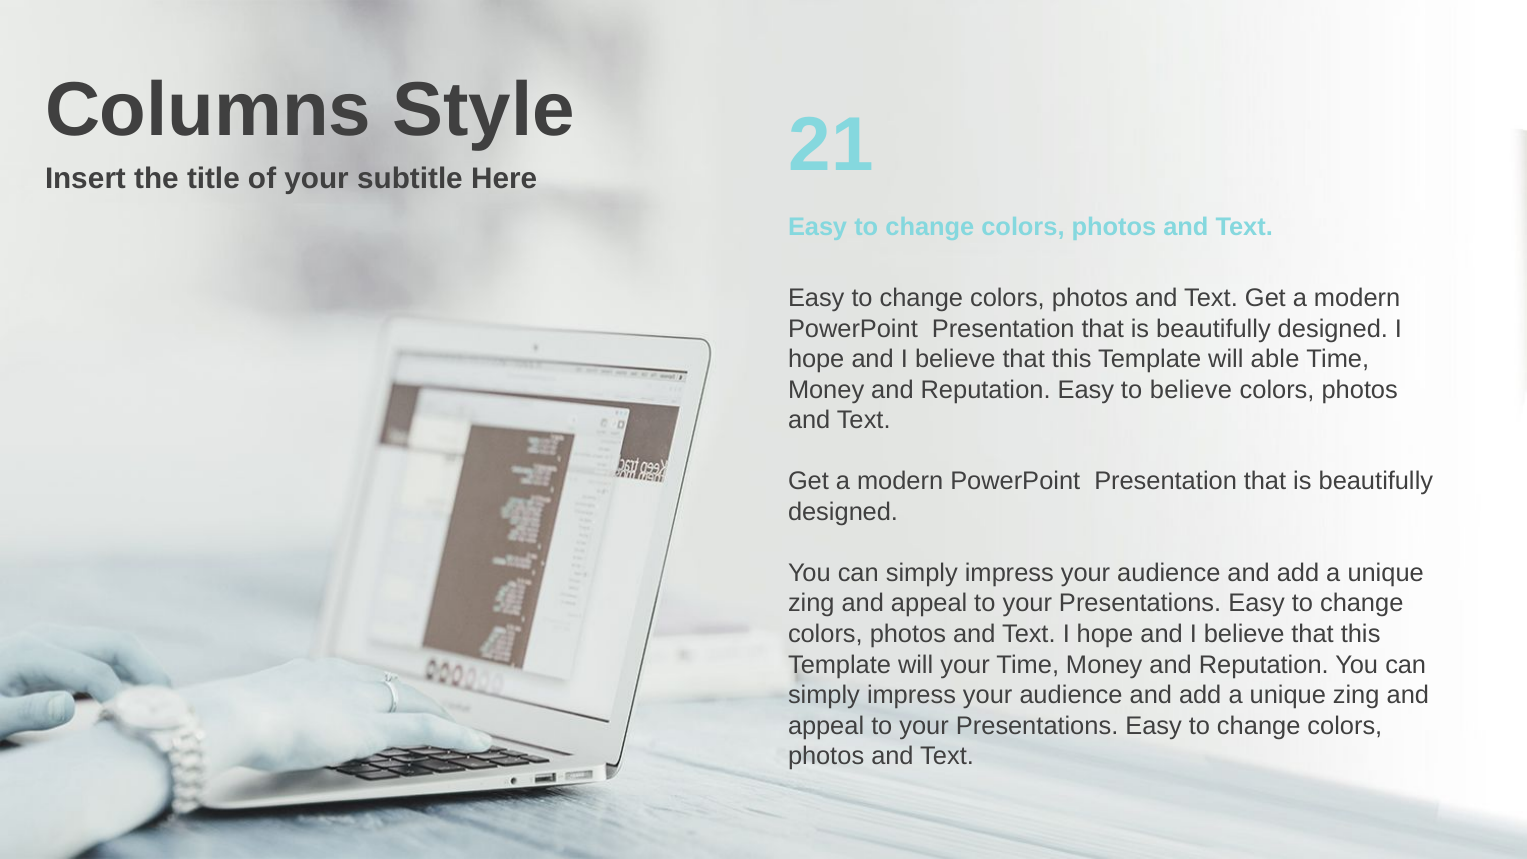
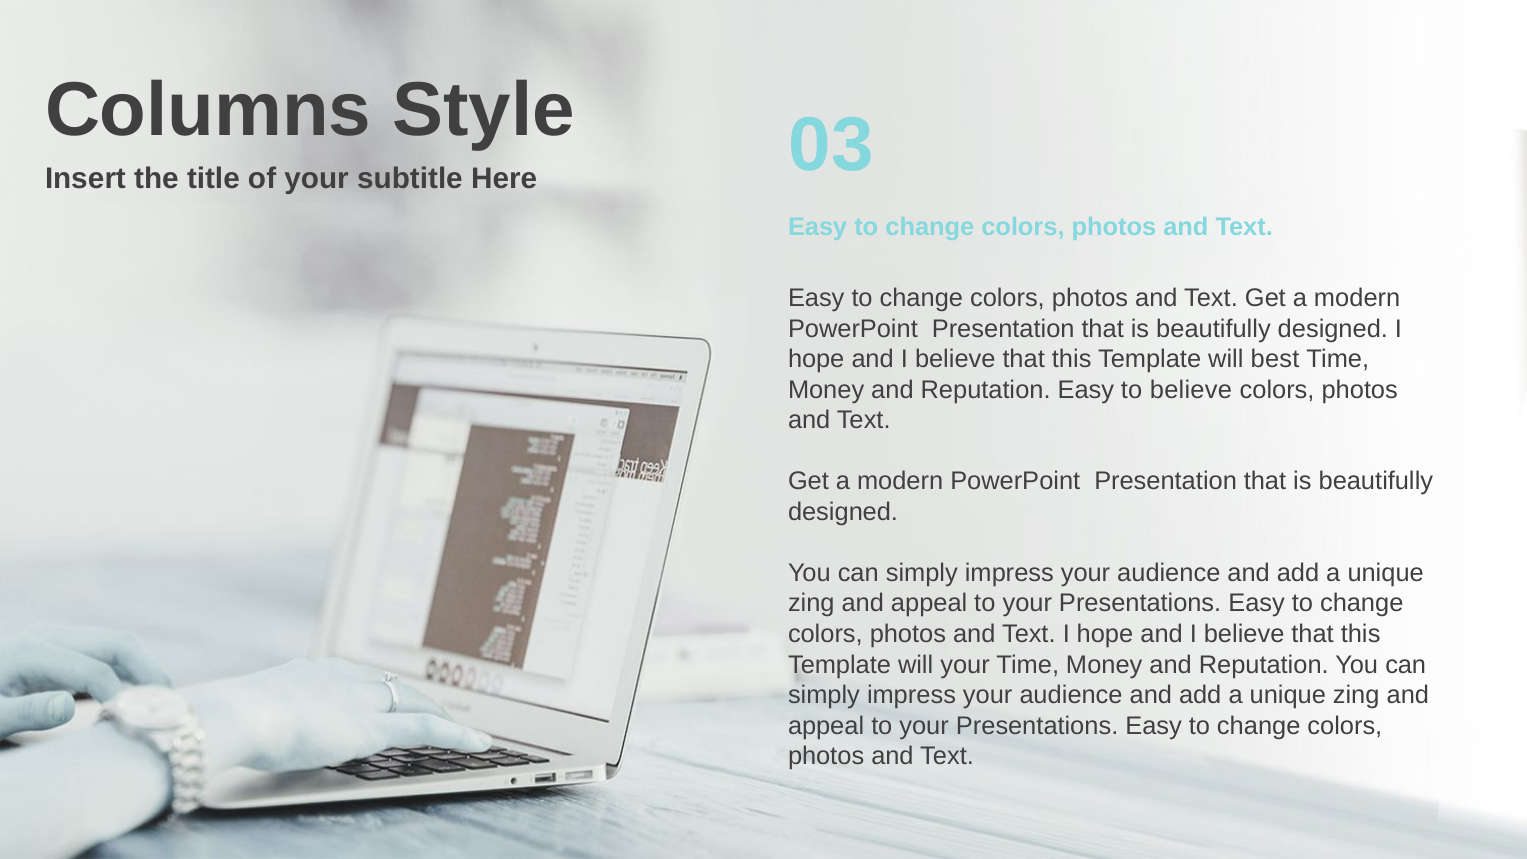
21: 21 -> 03 (831, 145)
able: able -> best (1275, 359)
